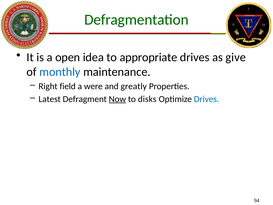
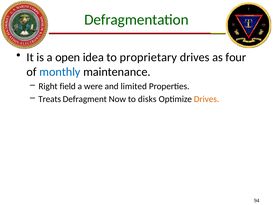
appropriate: appropriate -> proprietary (148, 57)
give: give -> four (236, 57)
greatly: greatly -> limited (134, 86)
Latest: Latest -> Treats (50, 99)
Now underline: present -> none (117, 99)
Drives colour: blue -> orange (207, 99)
